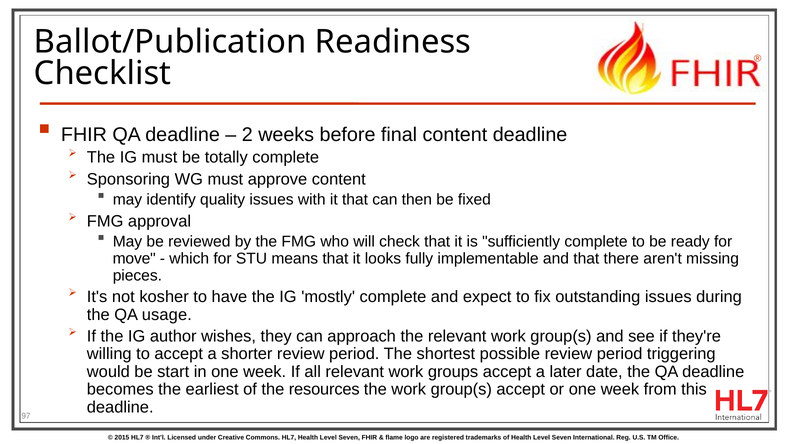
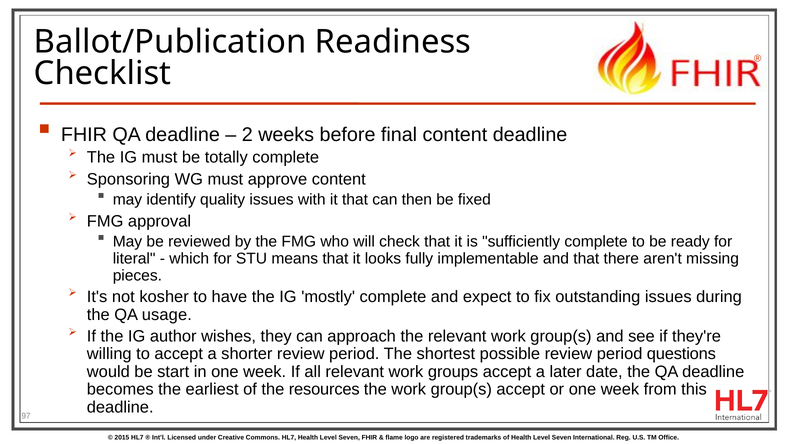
move: move -> literal (134, 259)
triggering: triggering -> questions (681, 354)
